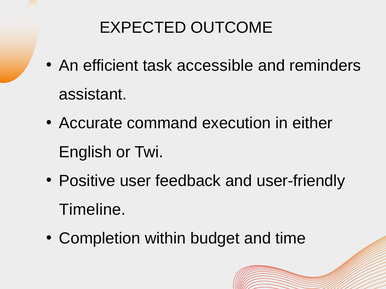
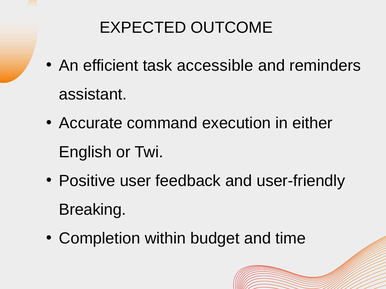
Timeline: Timeline -> Breaking (93, 210)
